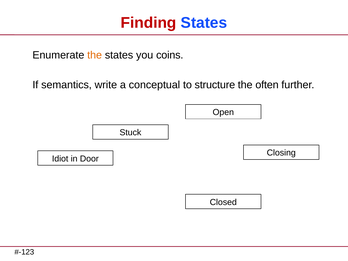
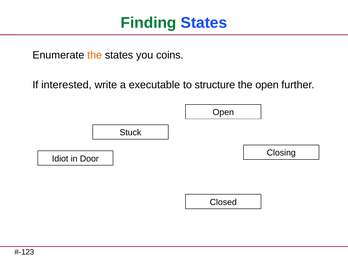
Finding colour: red -> green (149, 23)
semantics: semantics -> interested (66, 85)
conceptual: conceptual -> executable (154, 85)
the often: often -> open (267, 85)
